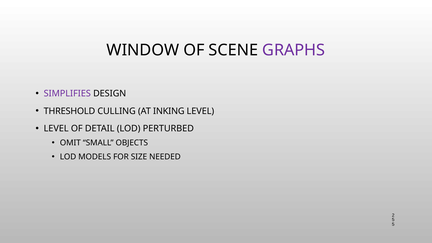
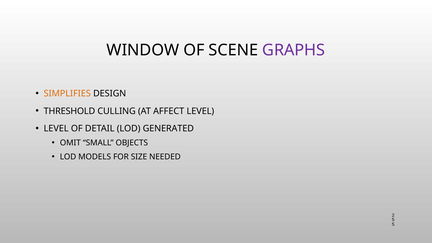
SIMPLIFIES colour: purple -> orange (67, 94)
INKING: INKING -> AFFECT (169, 111)
PERTURBED: PERTURBED -> GENERATED (168, 129)
